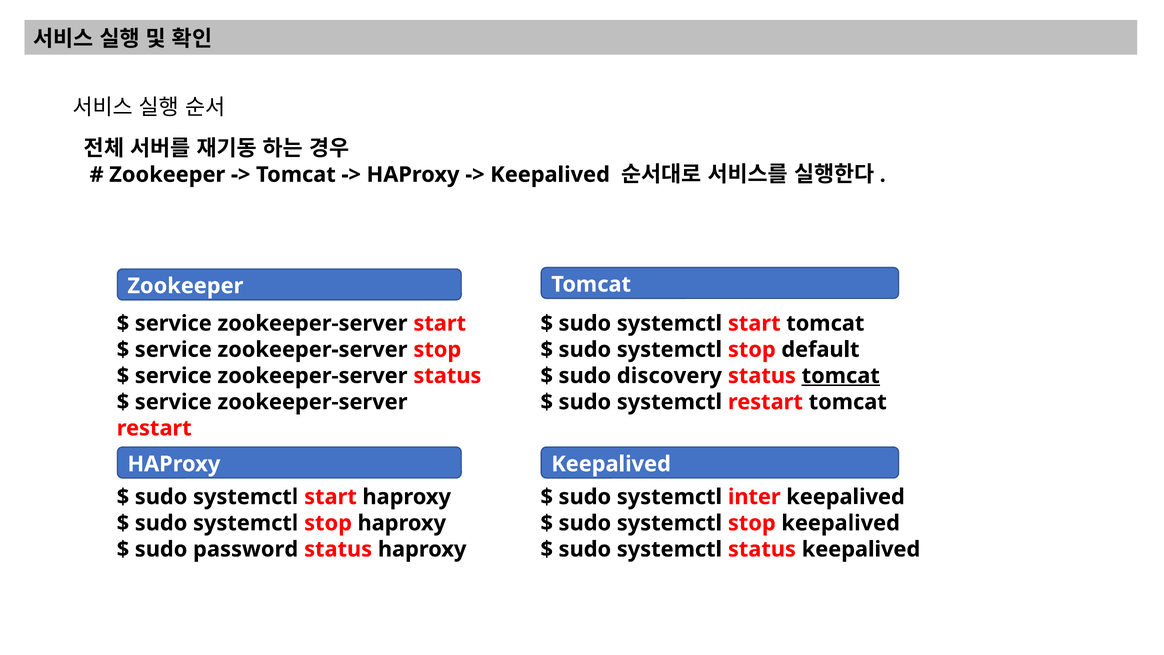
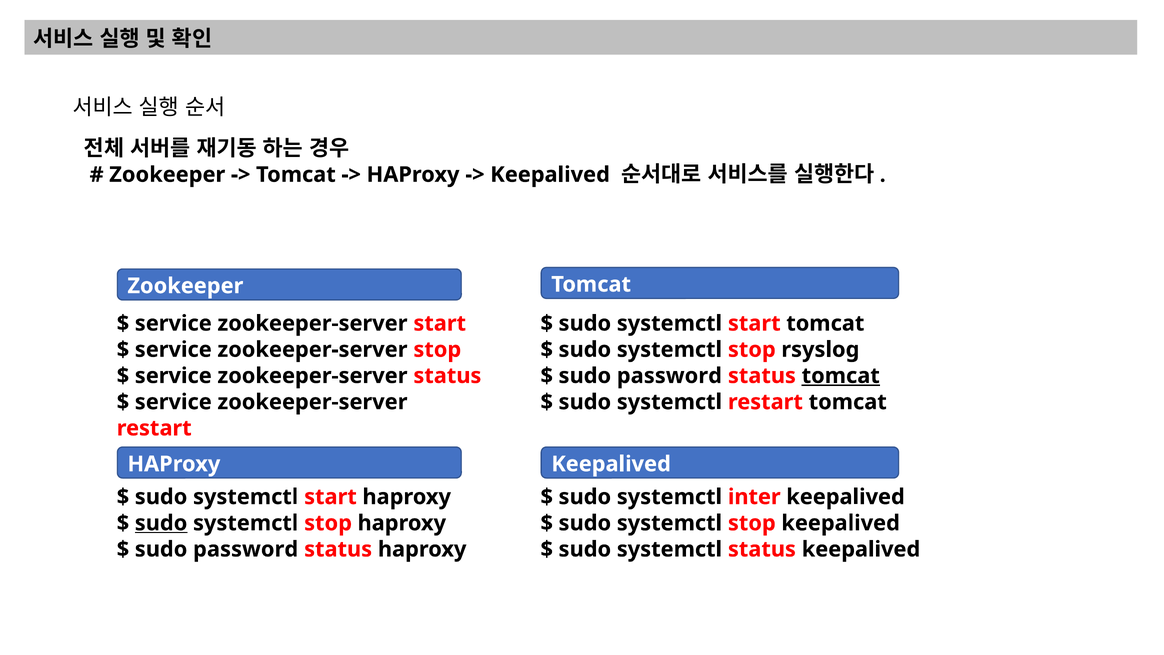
default: default -> rsyslog (820, 349)
discovery: discovery -> password (669, 376)
sudo underline: none -> present (161, 523)
